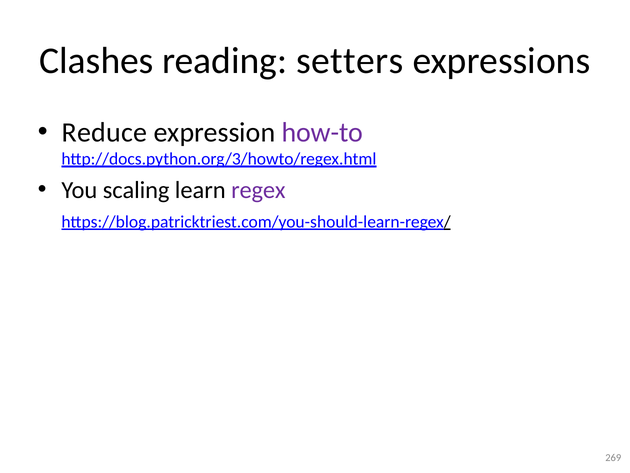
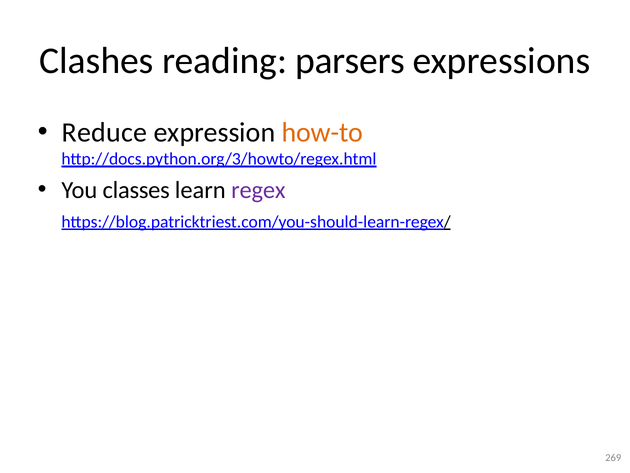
setters: setters -> parsers (350, 61)
how-to colour: purple -> orange (322, 132)
scaling: scaling -> classes (136, 190)
